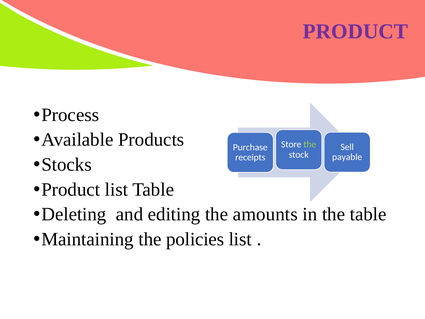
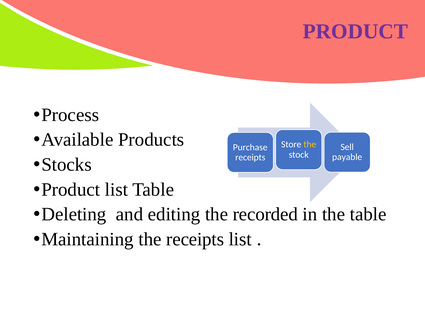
the colour: light green -> yellow (310, 144)
amounts: amounts -> recorded (265, 214)
the policies: policies -> receipts (195, 239)
